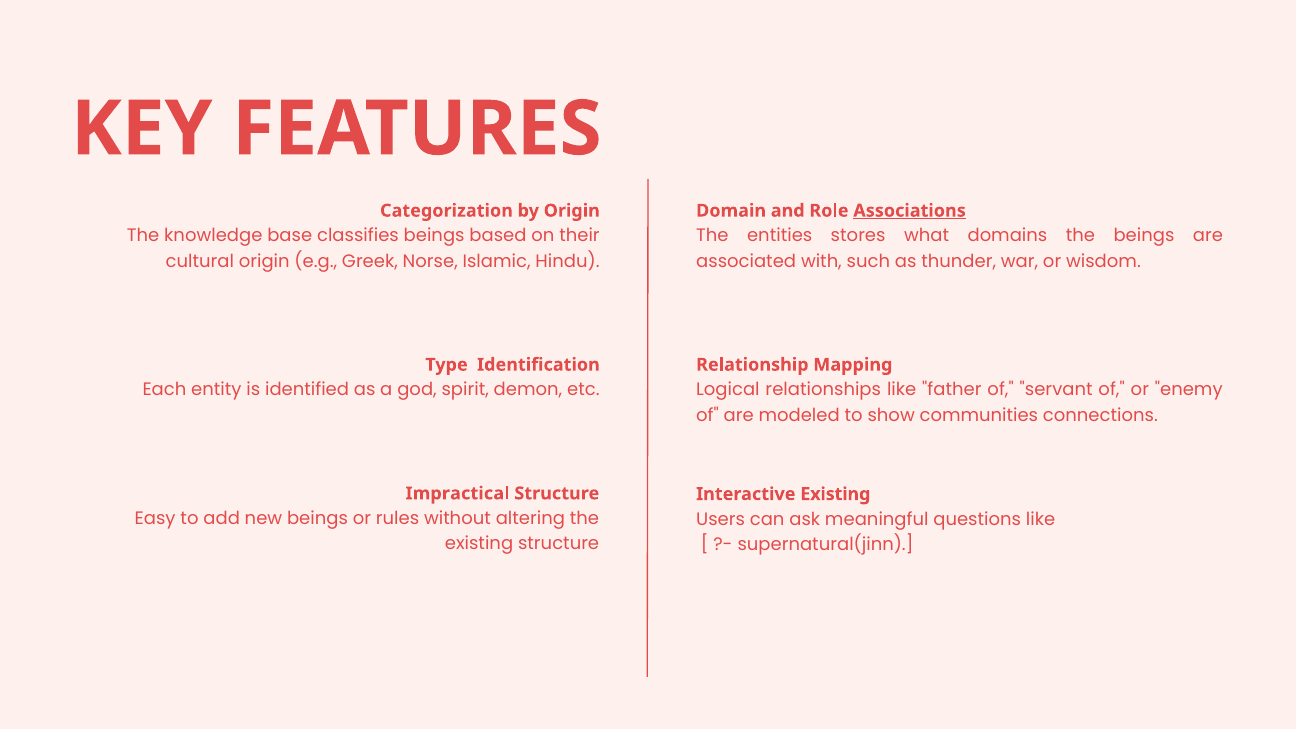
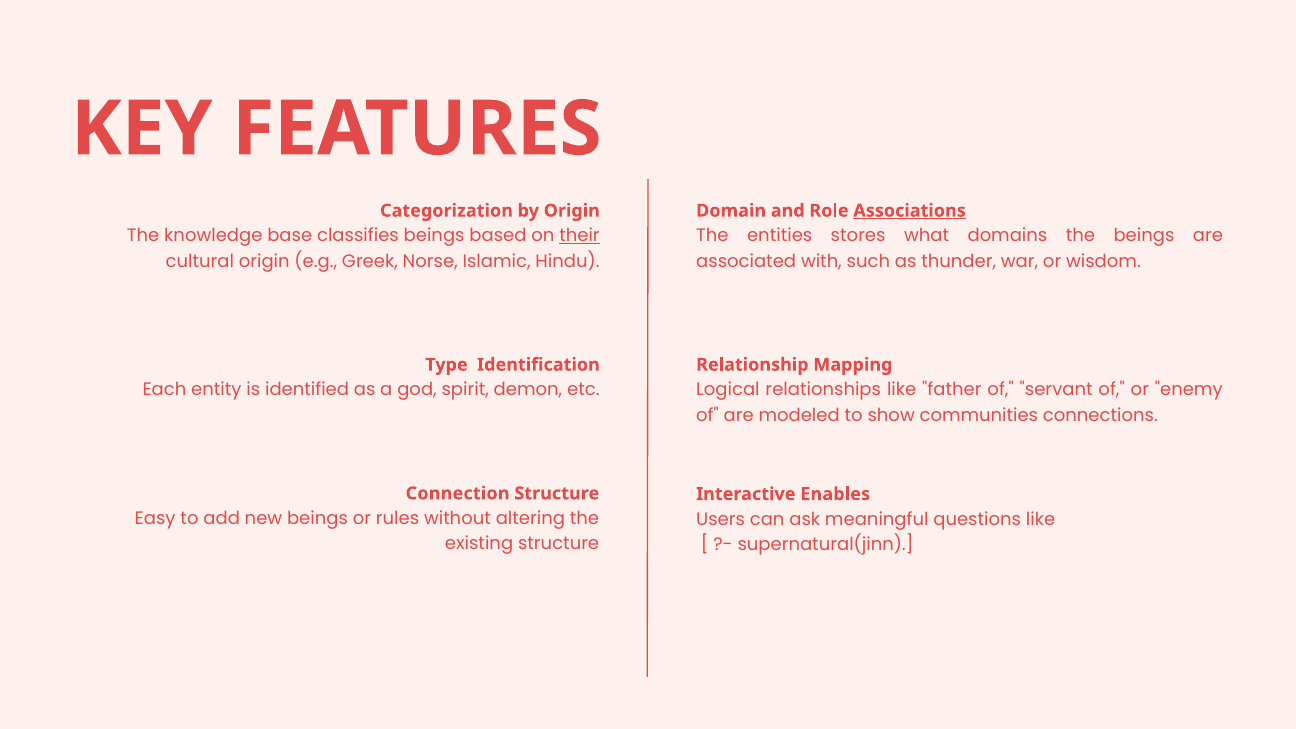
their underline: none -> present (580, 236)
Impractical: Impractical -> Connection (458, 493)
Interactive Existing: Existing -> Enables (835, 494)
